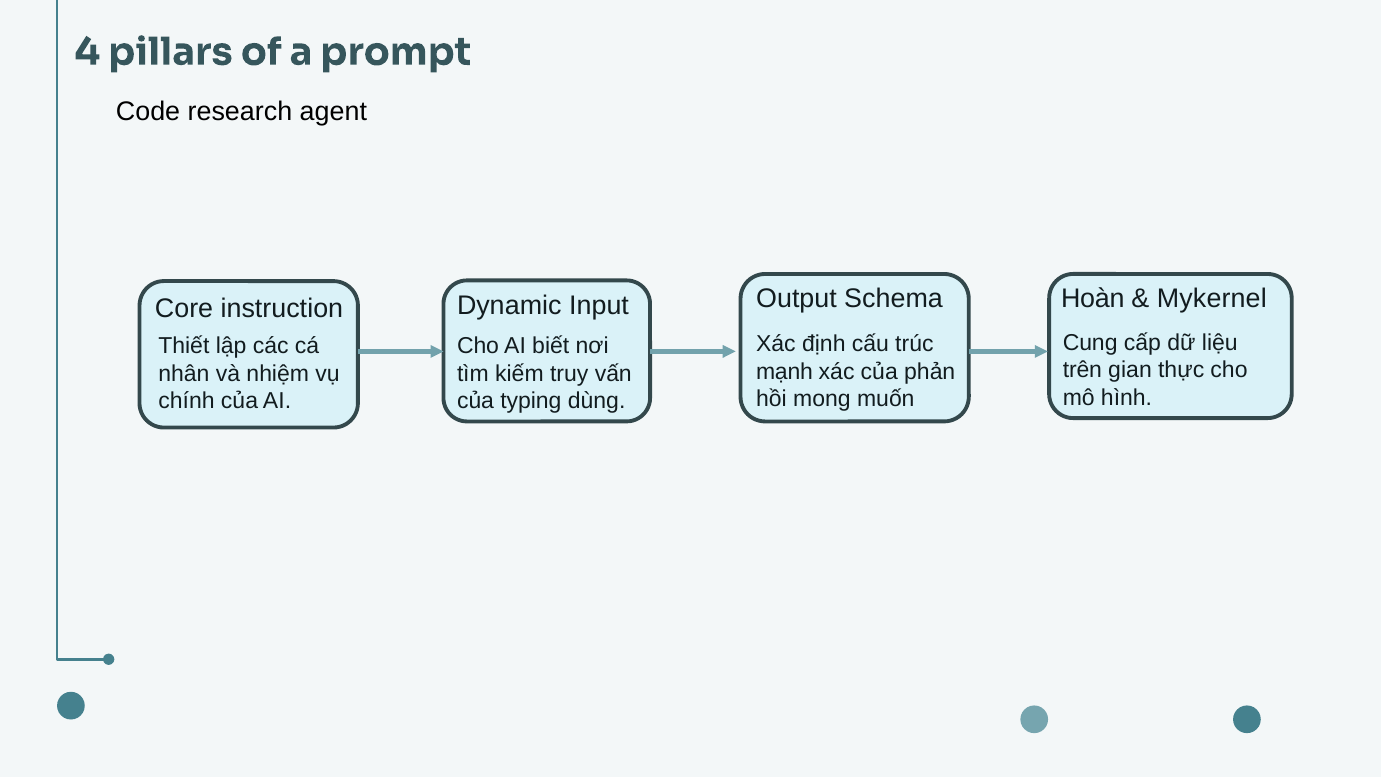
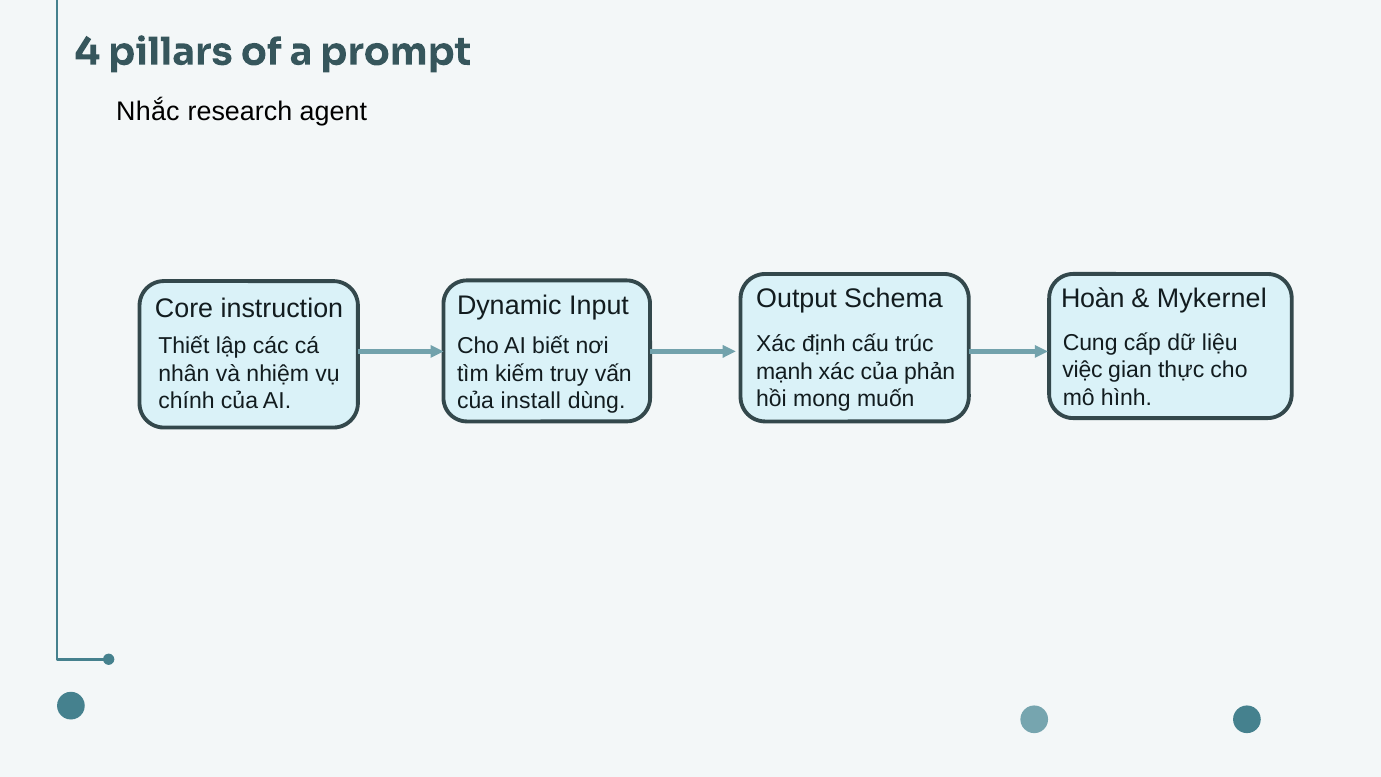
Code: Code -> Nhắc (148, 112)
trên: trên -> việc (1082, 370)
typing: typing -> install (531, 401)
